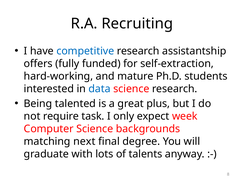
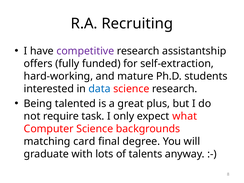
competitive colour: blue -> purple (85, 51)
week: week -> what (185, 116)
next: next -> card (84, 141)
